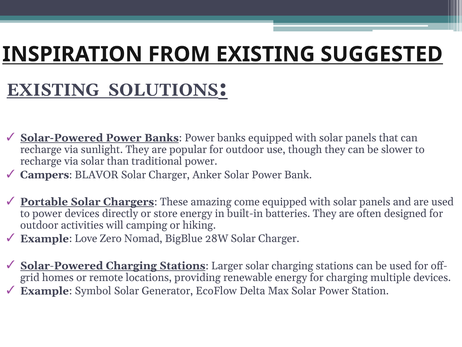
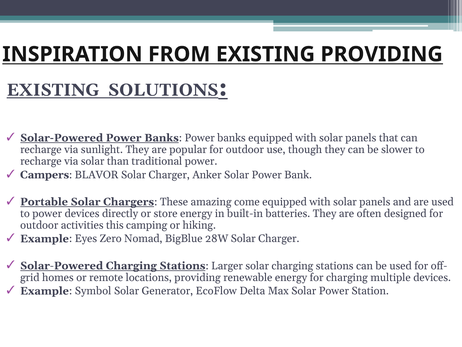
EXISTING SUGGESTED: SUGGESTED -> PROVIDING (382, 54)
will: will -> this (115, 225)
Love: Love -> Eyes (86, 238)
